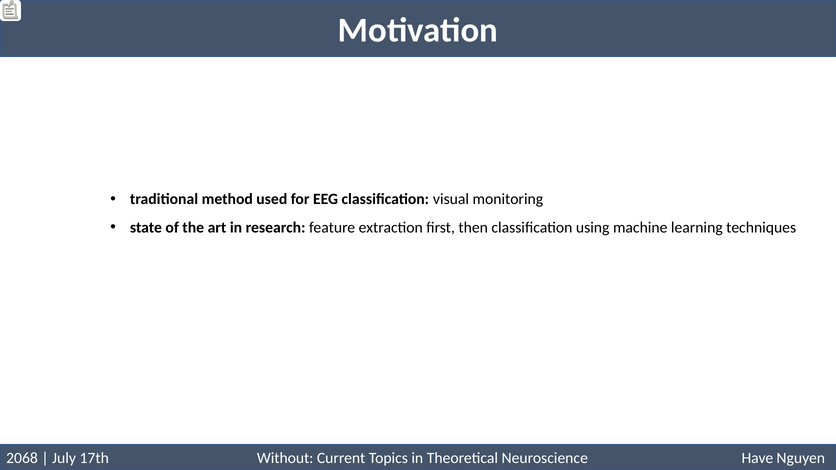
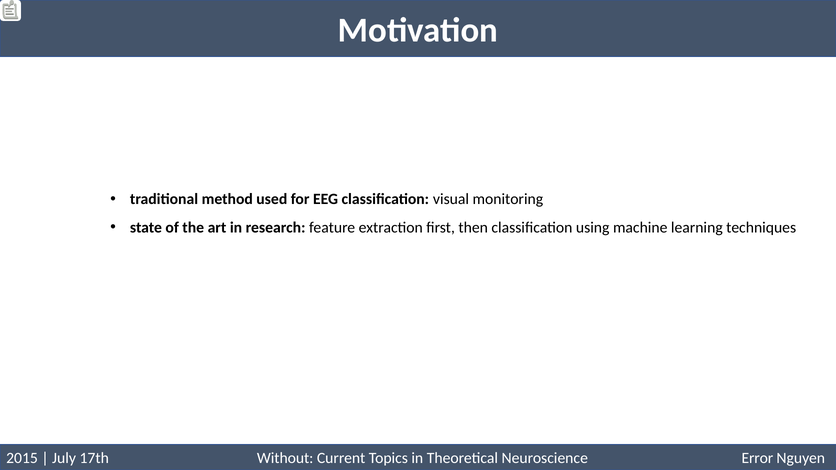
2068: 2068 -> 2015 (22, 458)
Have: Have -> Error (757, 458)
